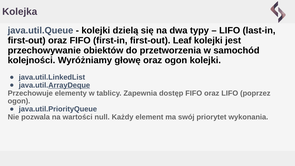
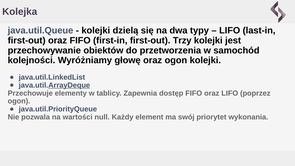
Leaf: Leaf -> Trzy (182, 40)
